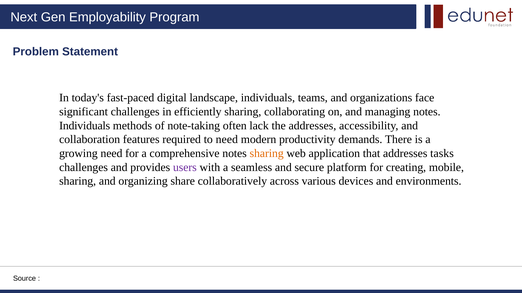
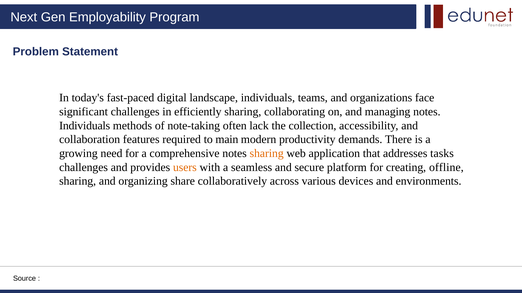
the addresses: addresses -> collection (313, 126)
to need: need -> main (227, 140)
users colour: purple -> orange (185, 168)
mobile: mobile -> offline (446, 168)
